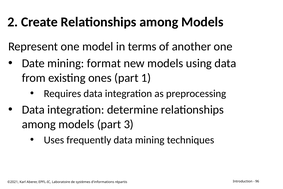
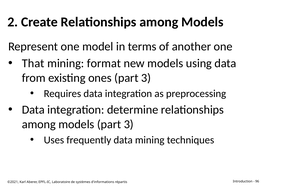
Date: Date -> That (33, 63)
ones part 1: 1 -> 3 (146, 78)
